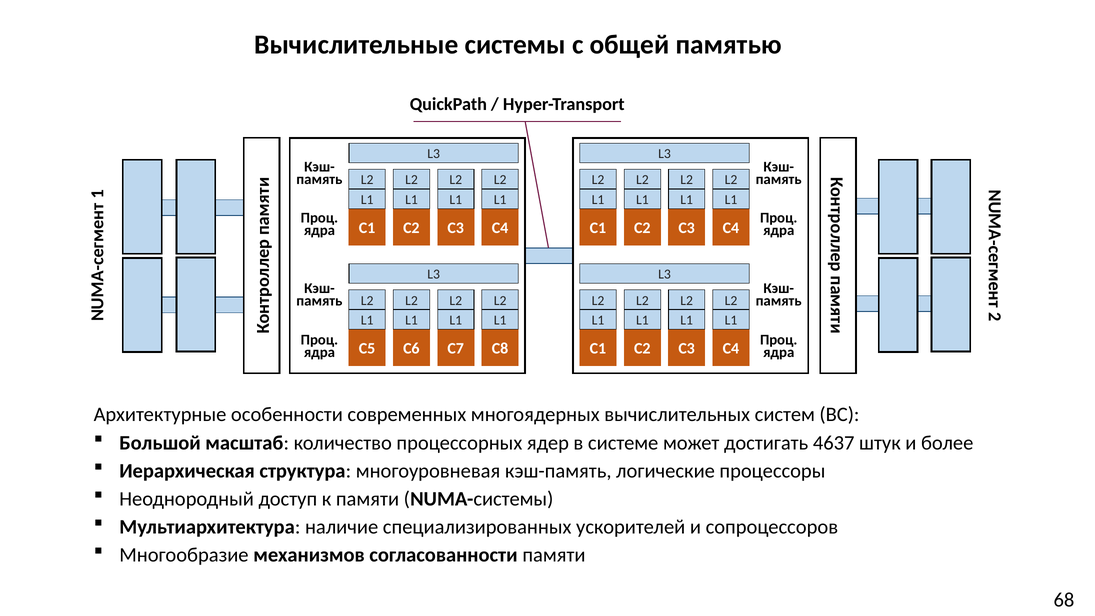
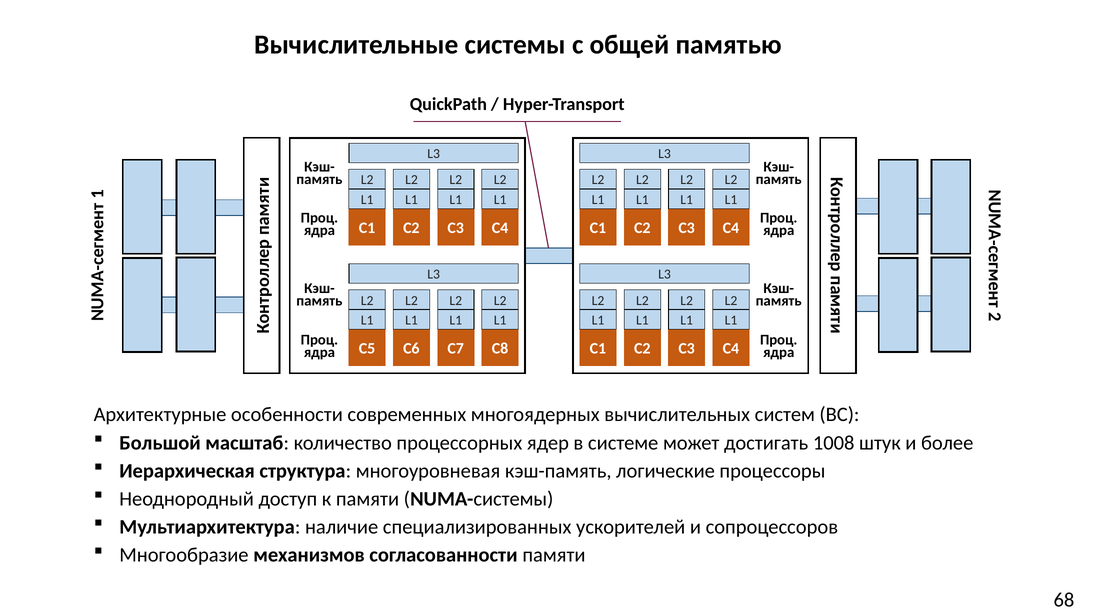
4637: 4637 -> 1008 (834, 443)
